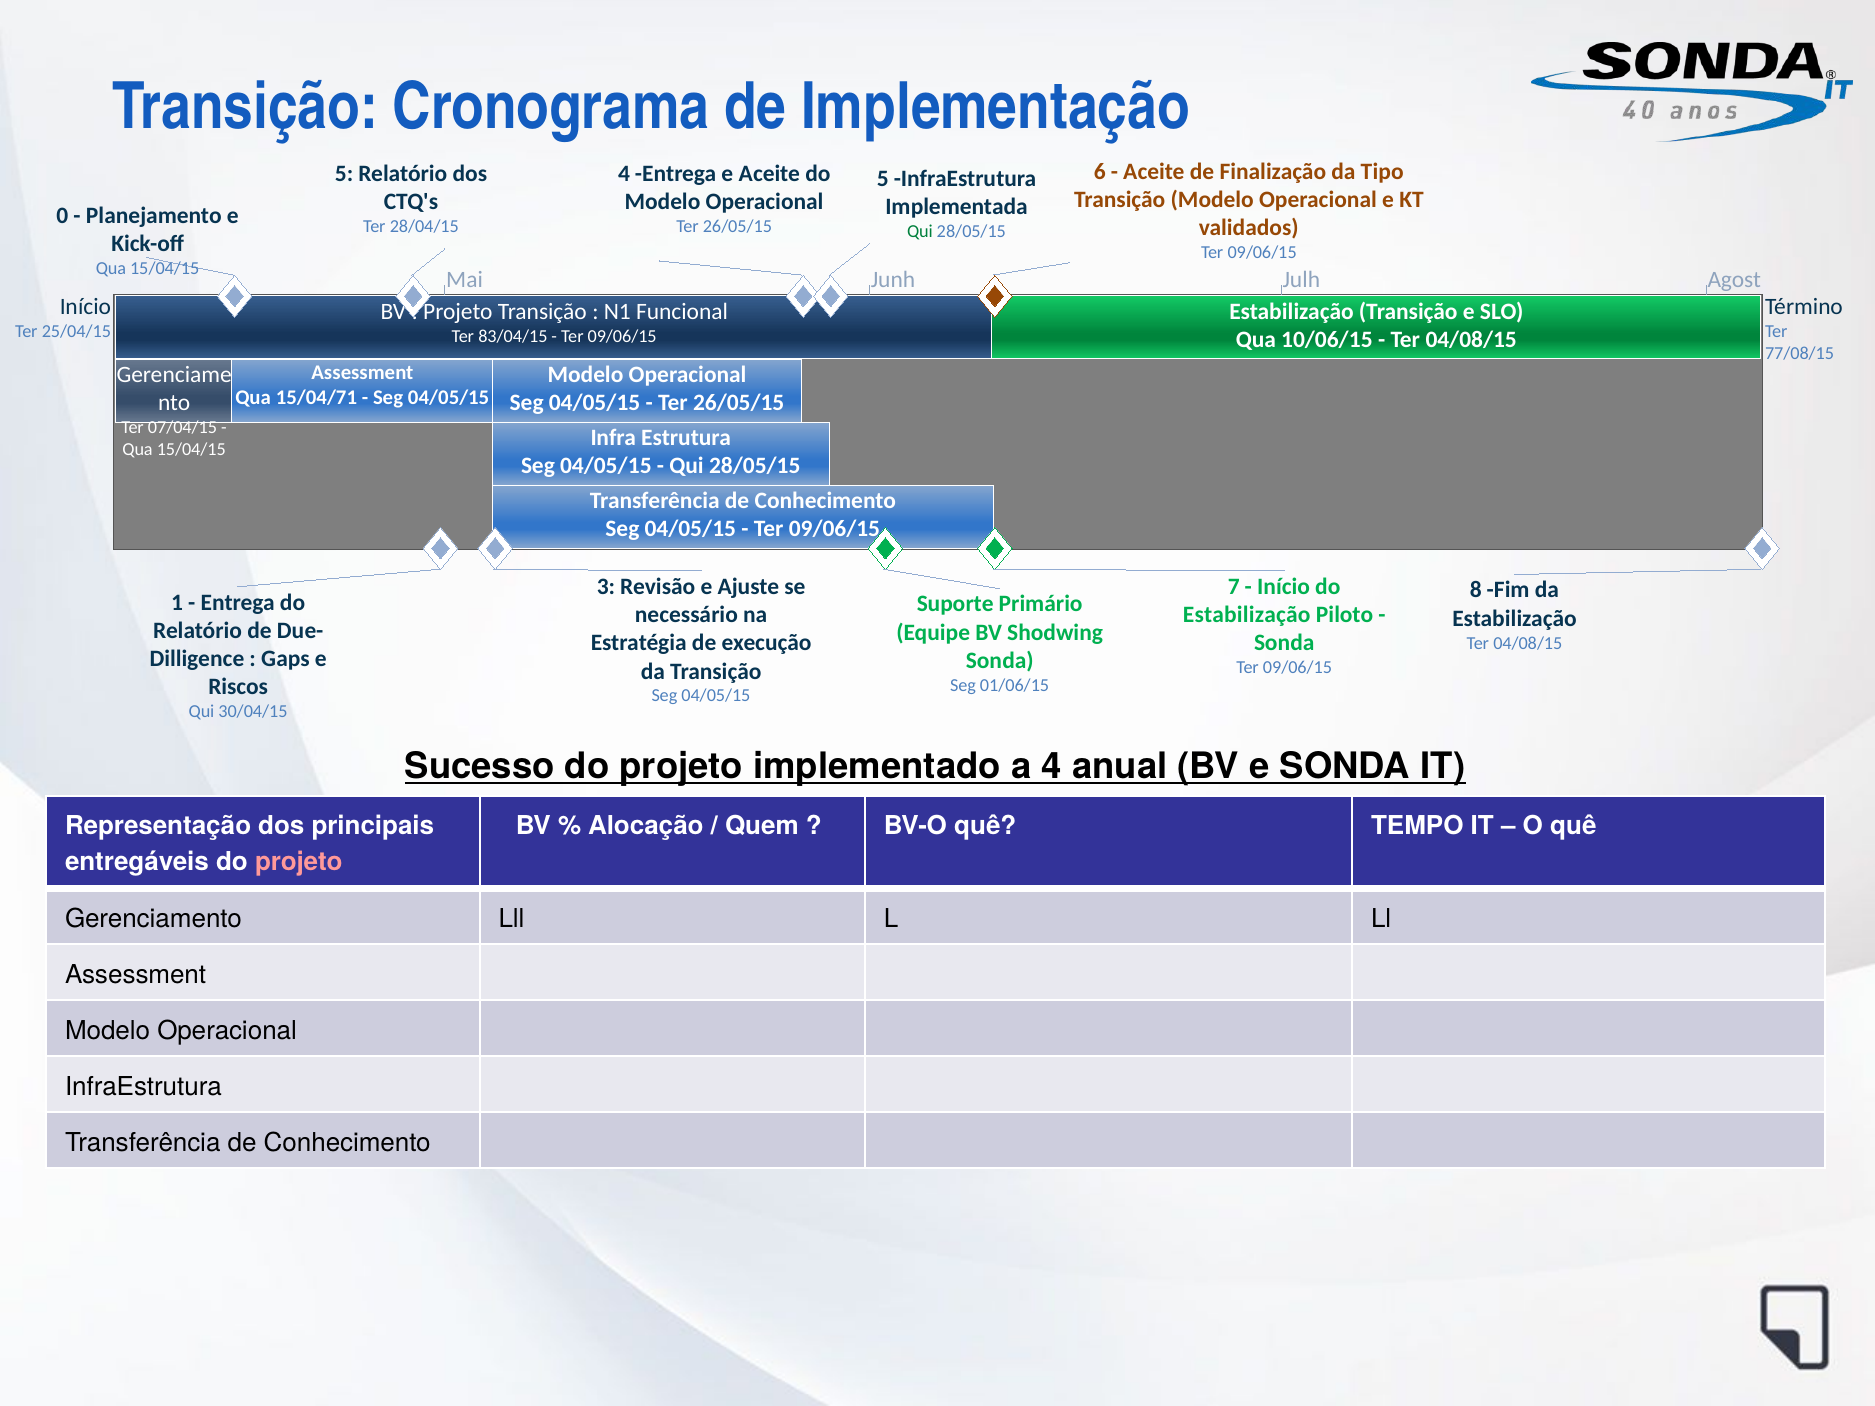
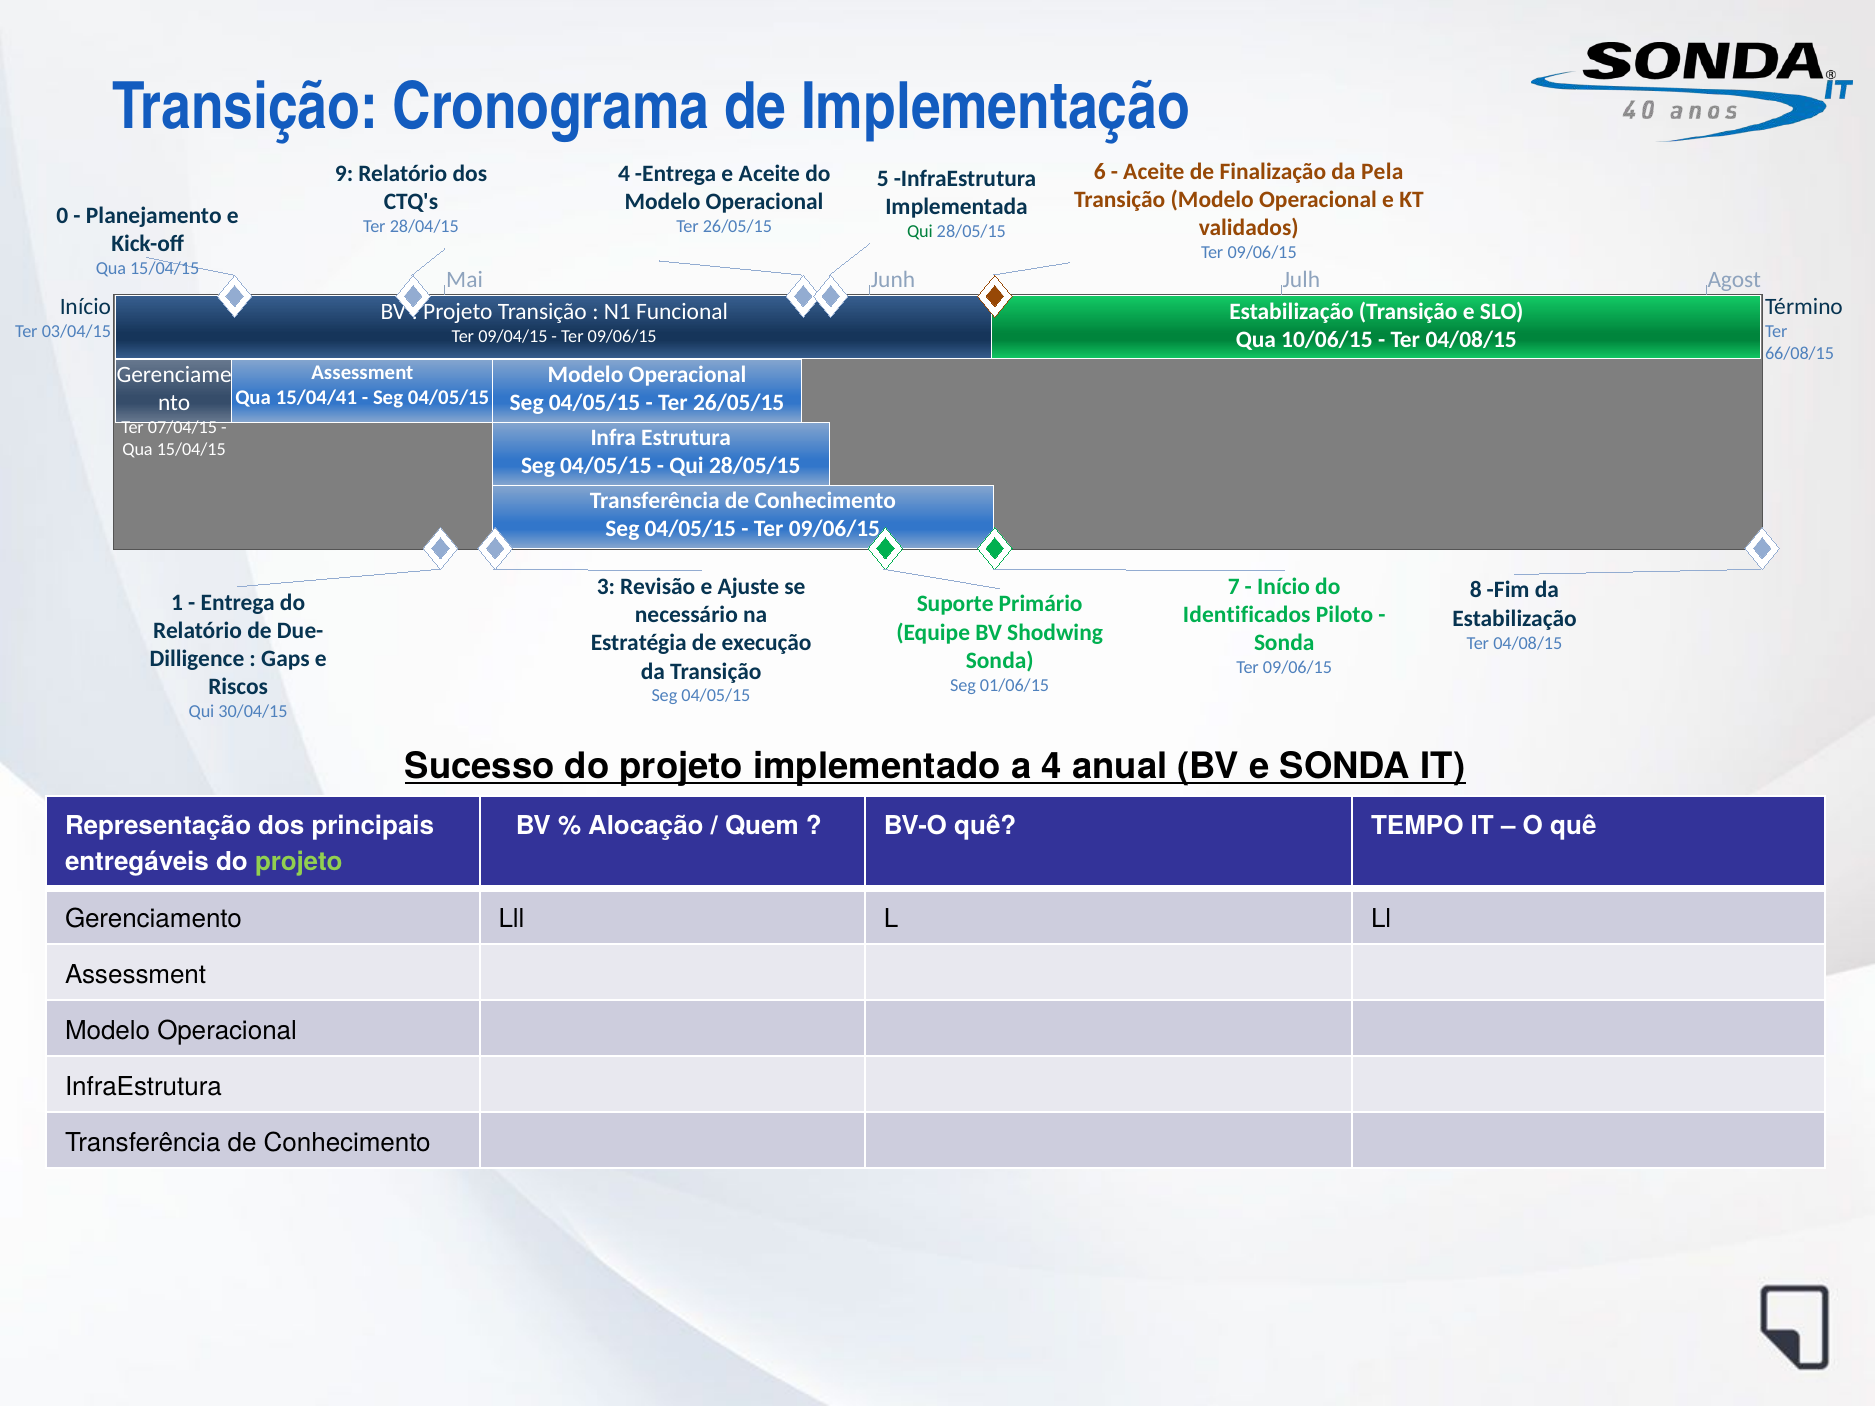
Tipo: Tipo -> Pela (1382, 172)
5: 5 -> 9 (344, 173)
25/04/15: 25/04/15 -> 03/04/15 (76, 331)
83/04/15: 83/04/15 -> 09/04/15 (513, 336)
77/08/15: 77/08/15 -> 66/08/15 (1800, 353)
15/04/71: 15/04/71 -> 15/04/41 (316, 398)
Estabilização: Estabilização -> Identificados (1247, 615)
projeto colour: pink -> light green (299, 863)
